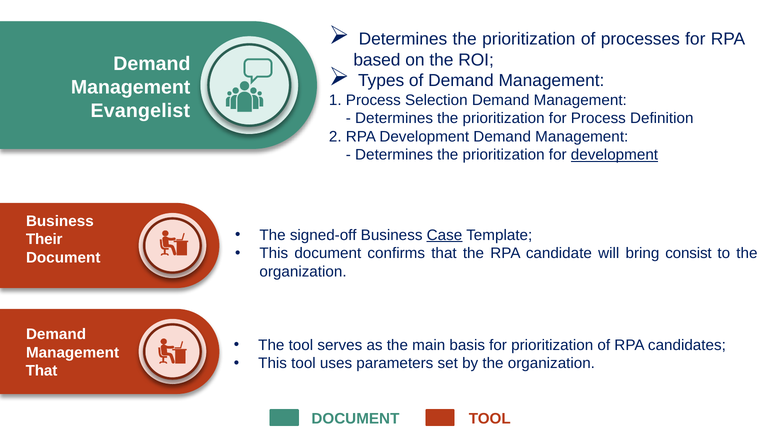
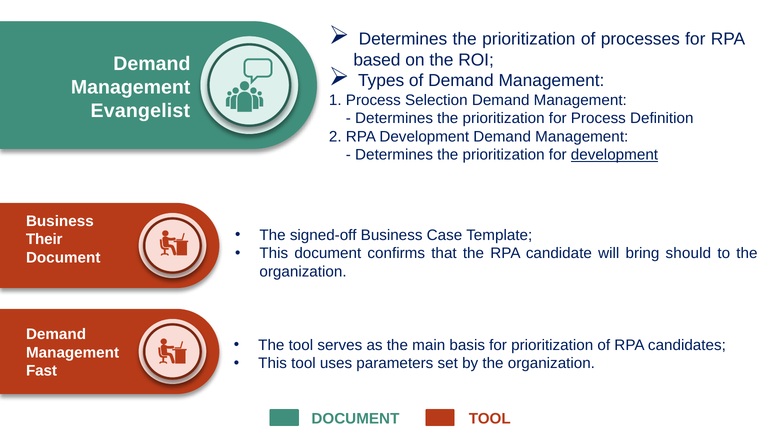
Case underline: present -> none (444, 235)
consist: consist -> should (688, 253)
That: That -> Fast (42, 371)
